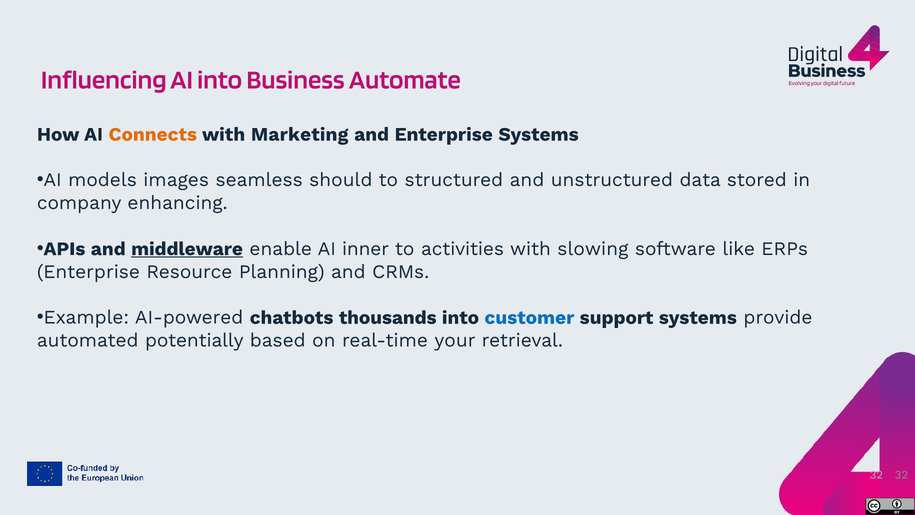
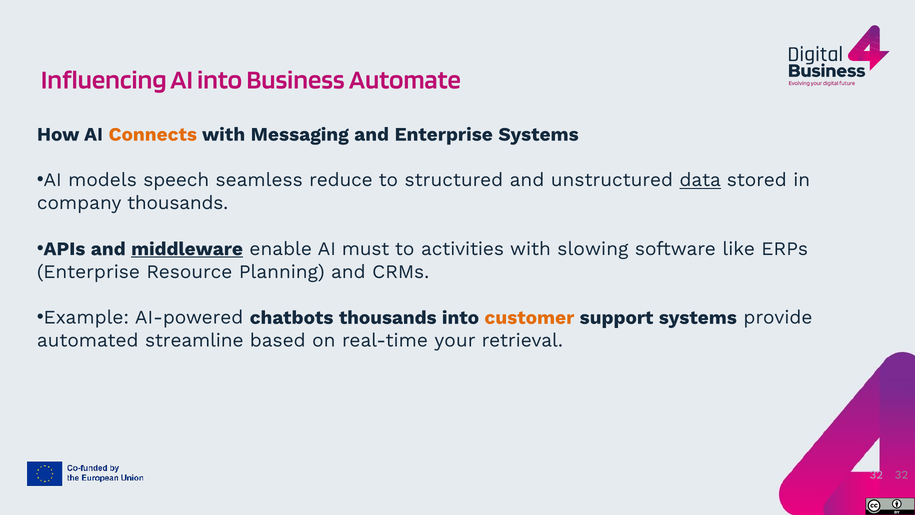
Marketing: Marketing -> Messaging (300, 134)
images: images -> speech (176, 180)
should: should -> reduce (341, 180)
data underline: none -> present (700, 180)
company enhancing: enhancing -> thousands (178, 203)
inner: inner -> must (366, 249)
customer colour: blue -> orange (529, 317)
potentially: potentially -> streamline (194, 340)
